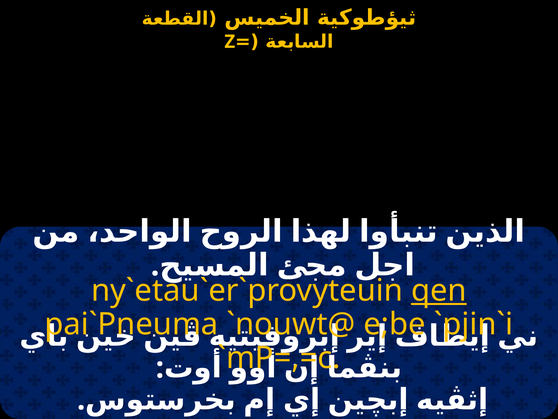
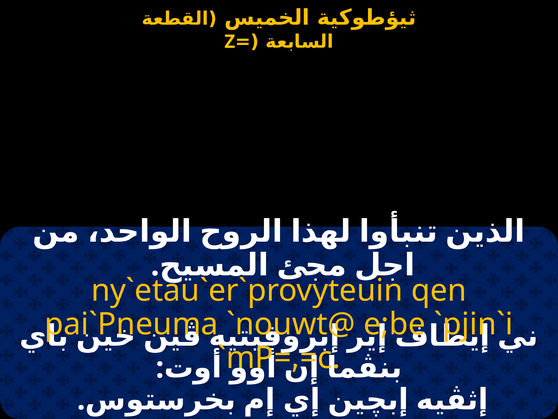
qen underline: present -> none (439, 290)
